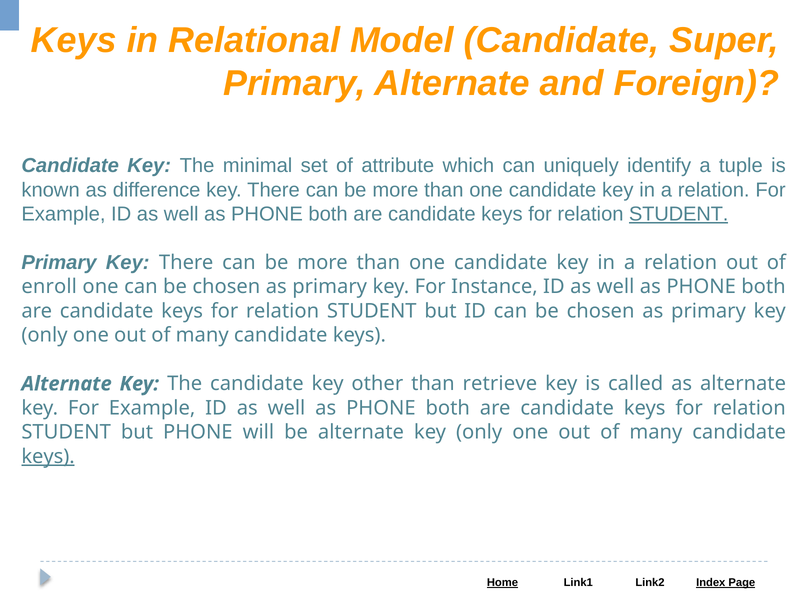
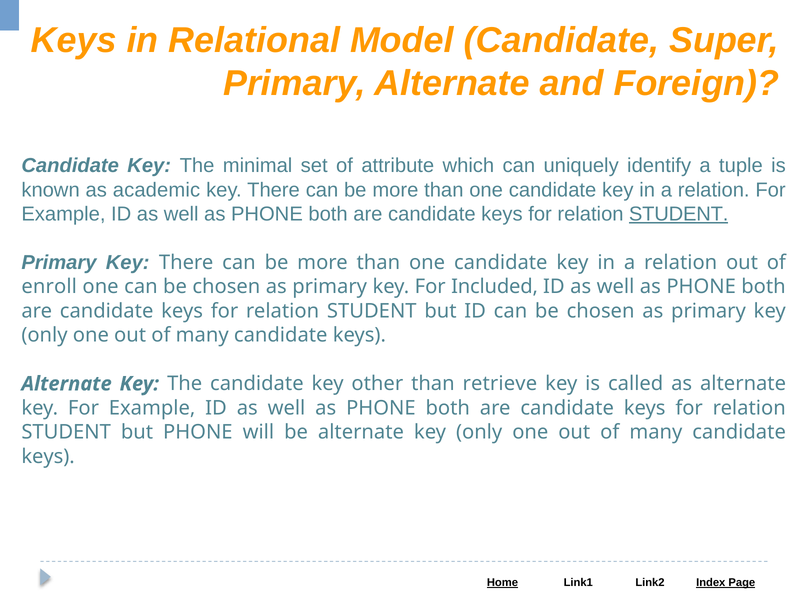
difference: difference -> academic (156, 190)
Instance: Instance -> Included (495, 287)
keys underline: present -> none (48, 457)
